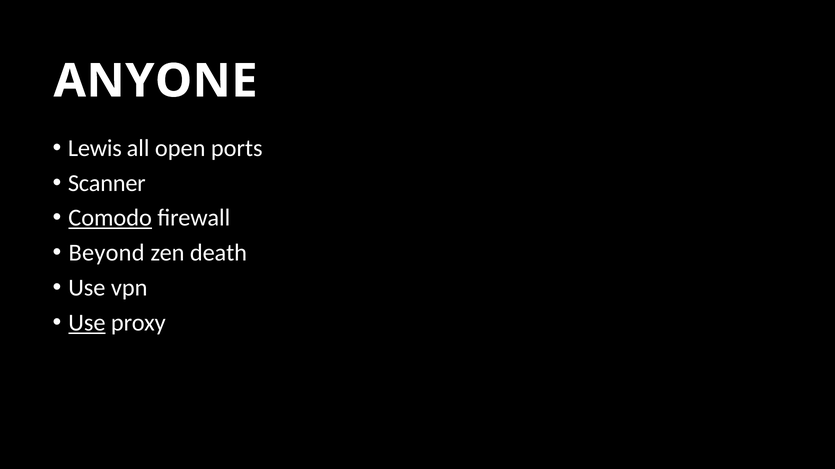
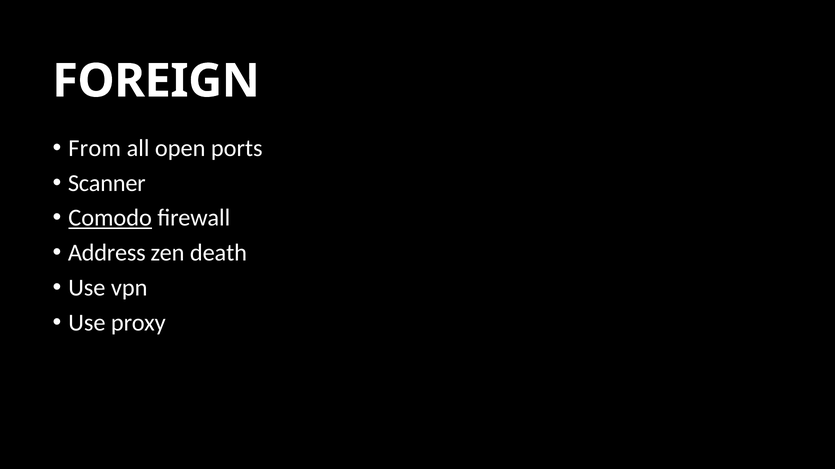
ANYONE: ANYONE -> FOREIGN (156, 81)
Lewis: Lewis -> From (95, 148)
Beyond: Beyond -> Address (107, 253)
Use underline: present -> none (87, 323)
